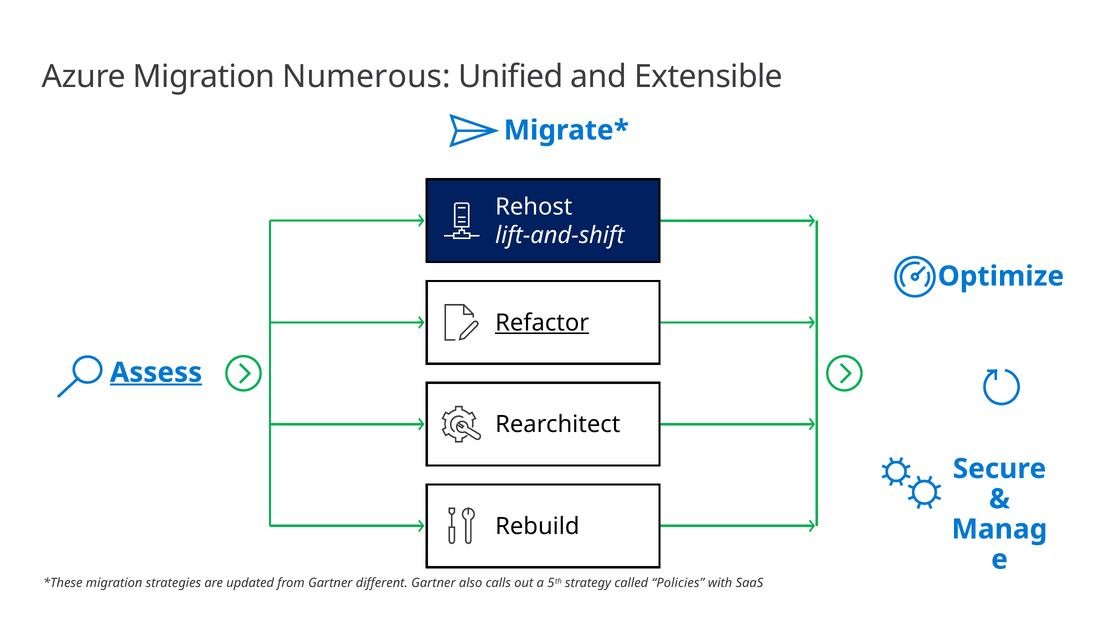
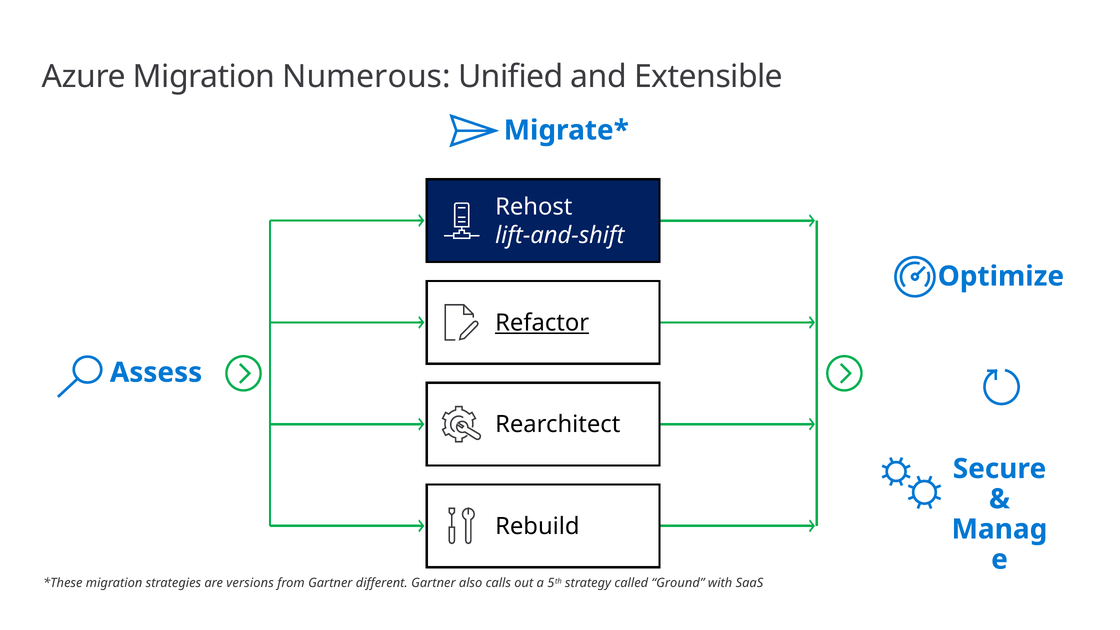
Assess underline: present -> none (156, 373)
updated: updated -> versions (250, 583)
Policies: Policies -> Ground (678, 583)
